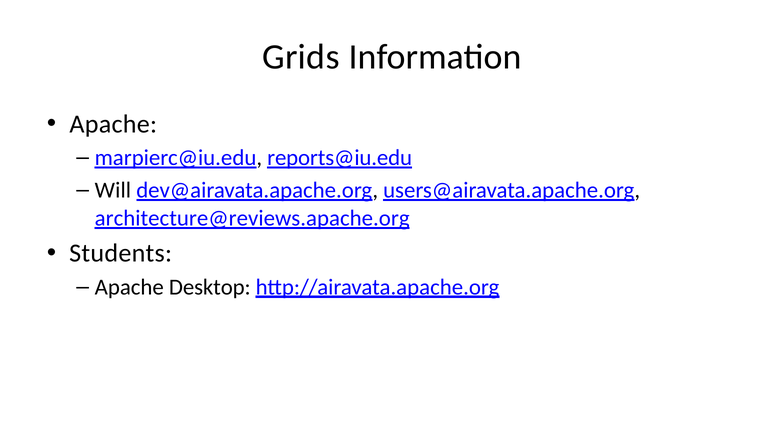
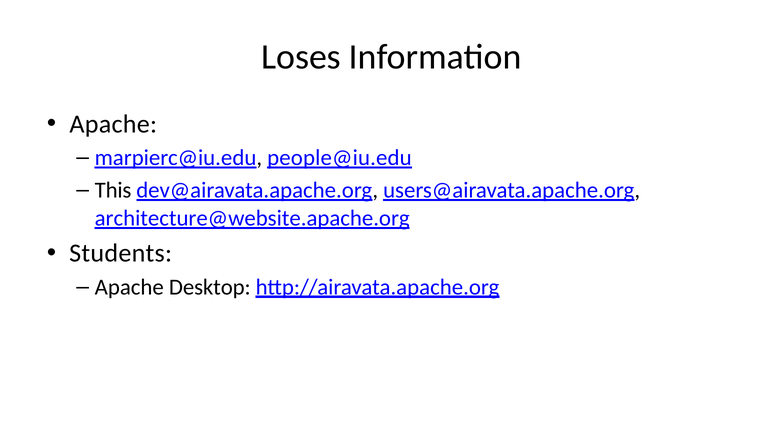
Grids: Grids -> Loses (301, 57)
reports@iu.edu: reports@iu.edu -> people@iu.edu (339, 158)
Will: Will -> This (113, 190)
architecture@reviews.apache.org: architecture@reviews.apache.org -> architecture@website.apache.org (252, 218)
